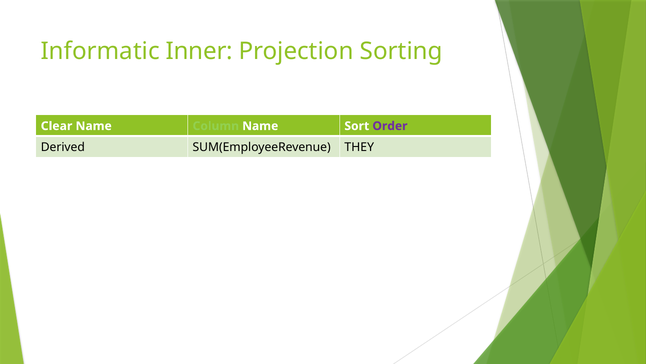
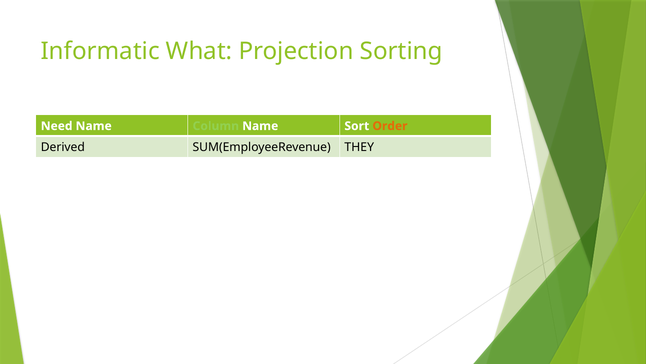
Inner: Inner -> What (199, 51)
Clear: Clear -> Need (57, 126)
Order colour: purple -> orange (390, 126)
